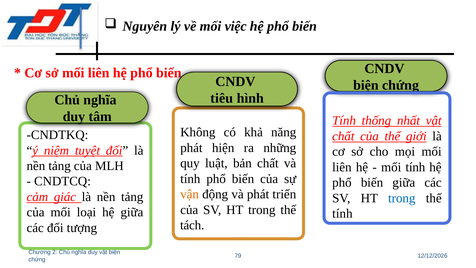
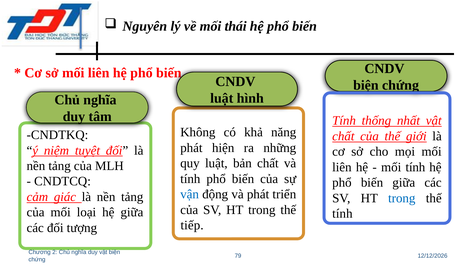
việc: việc -> thái (236, 26)
tiêu: tiêu -> luật (222, 98)
vận colour: orange -> blue (190, 194)
tách: tách -> tiếp (192, 225)
